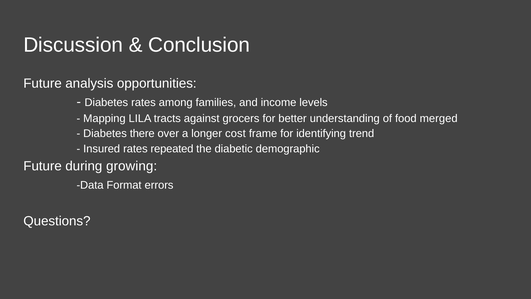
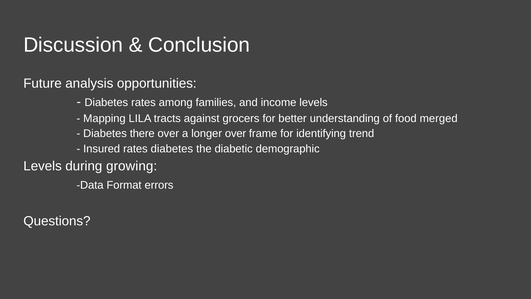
longer cost: cost -> over (236, 134)
rates repeated: repeated -> diabetes (172, 149)
Future: Future -> Levels (43, 166)
